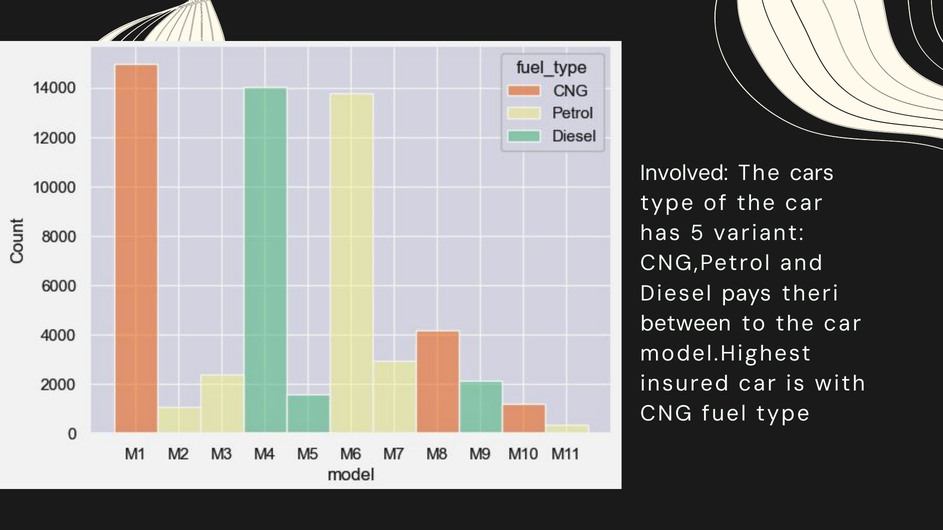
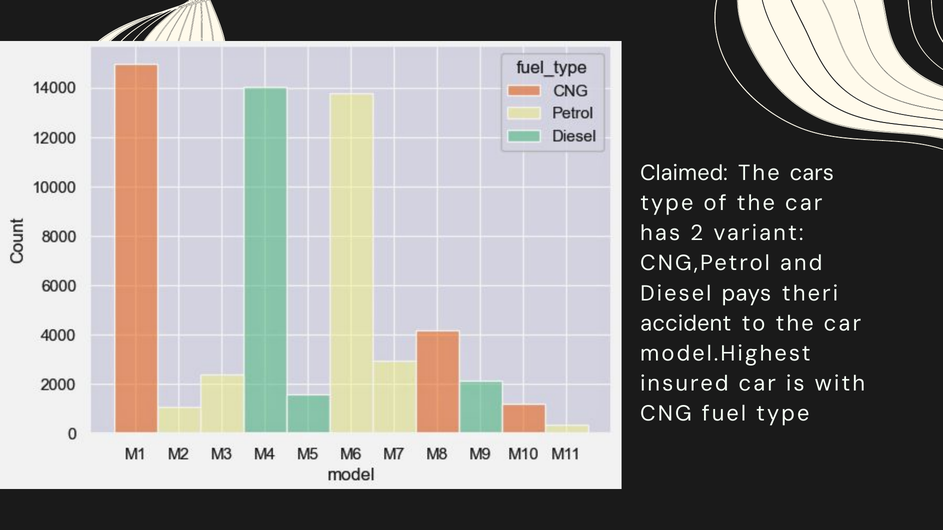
Involved: Involved -> Claimed (684, 173)
5: 5 -> 2 (697, 233)
between: between -> accident (686, 324)
